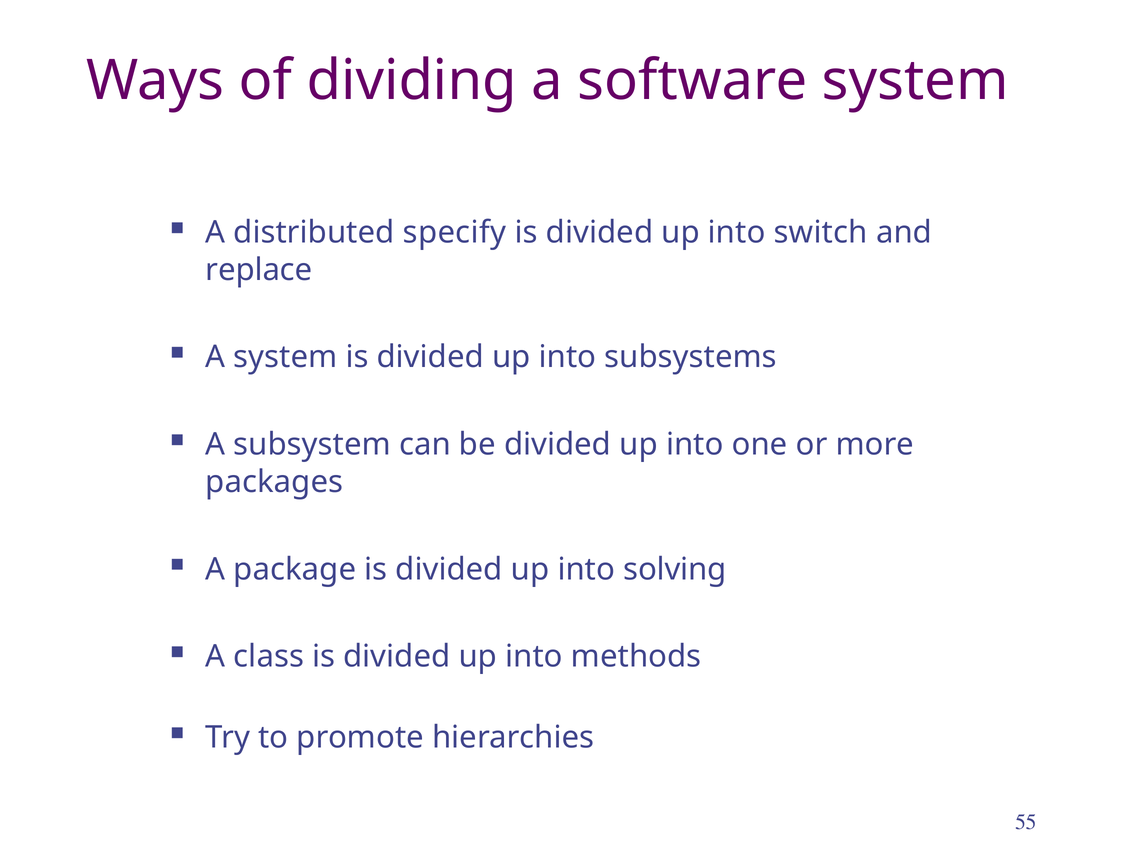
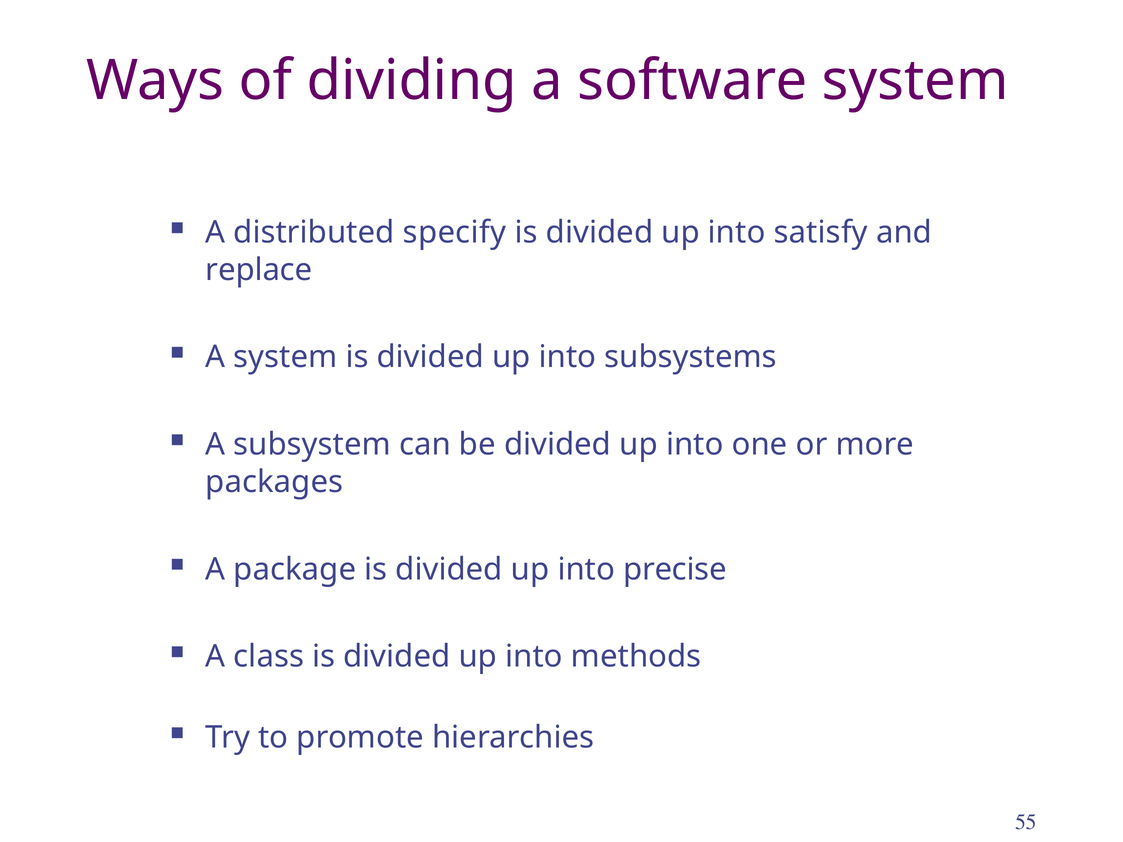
switch: switch -> satisfy (821, 232)
solving: solving -> precise (675, 569)
